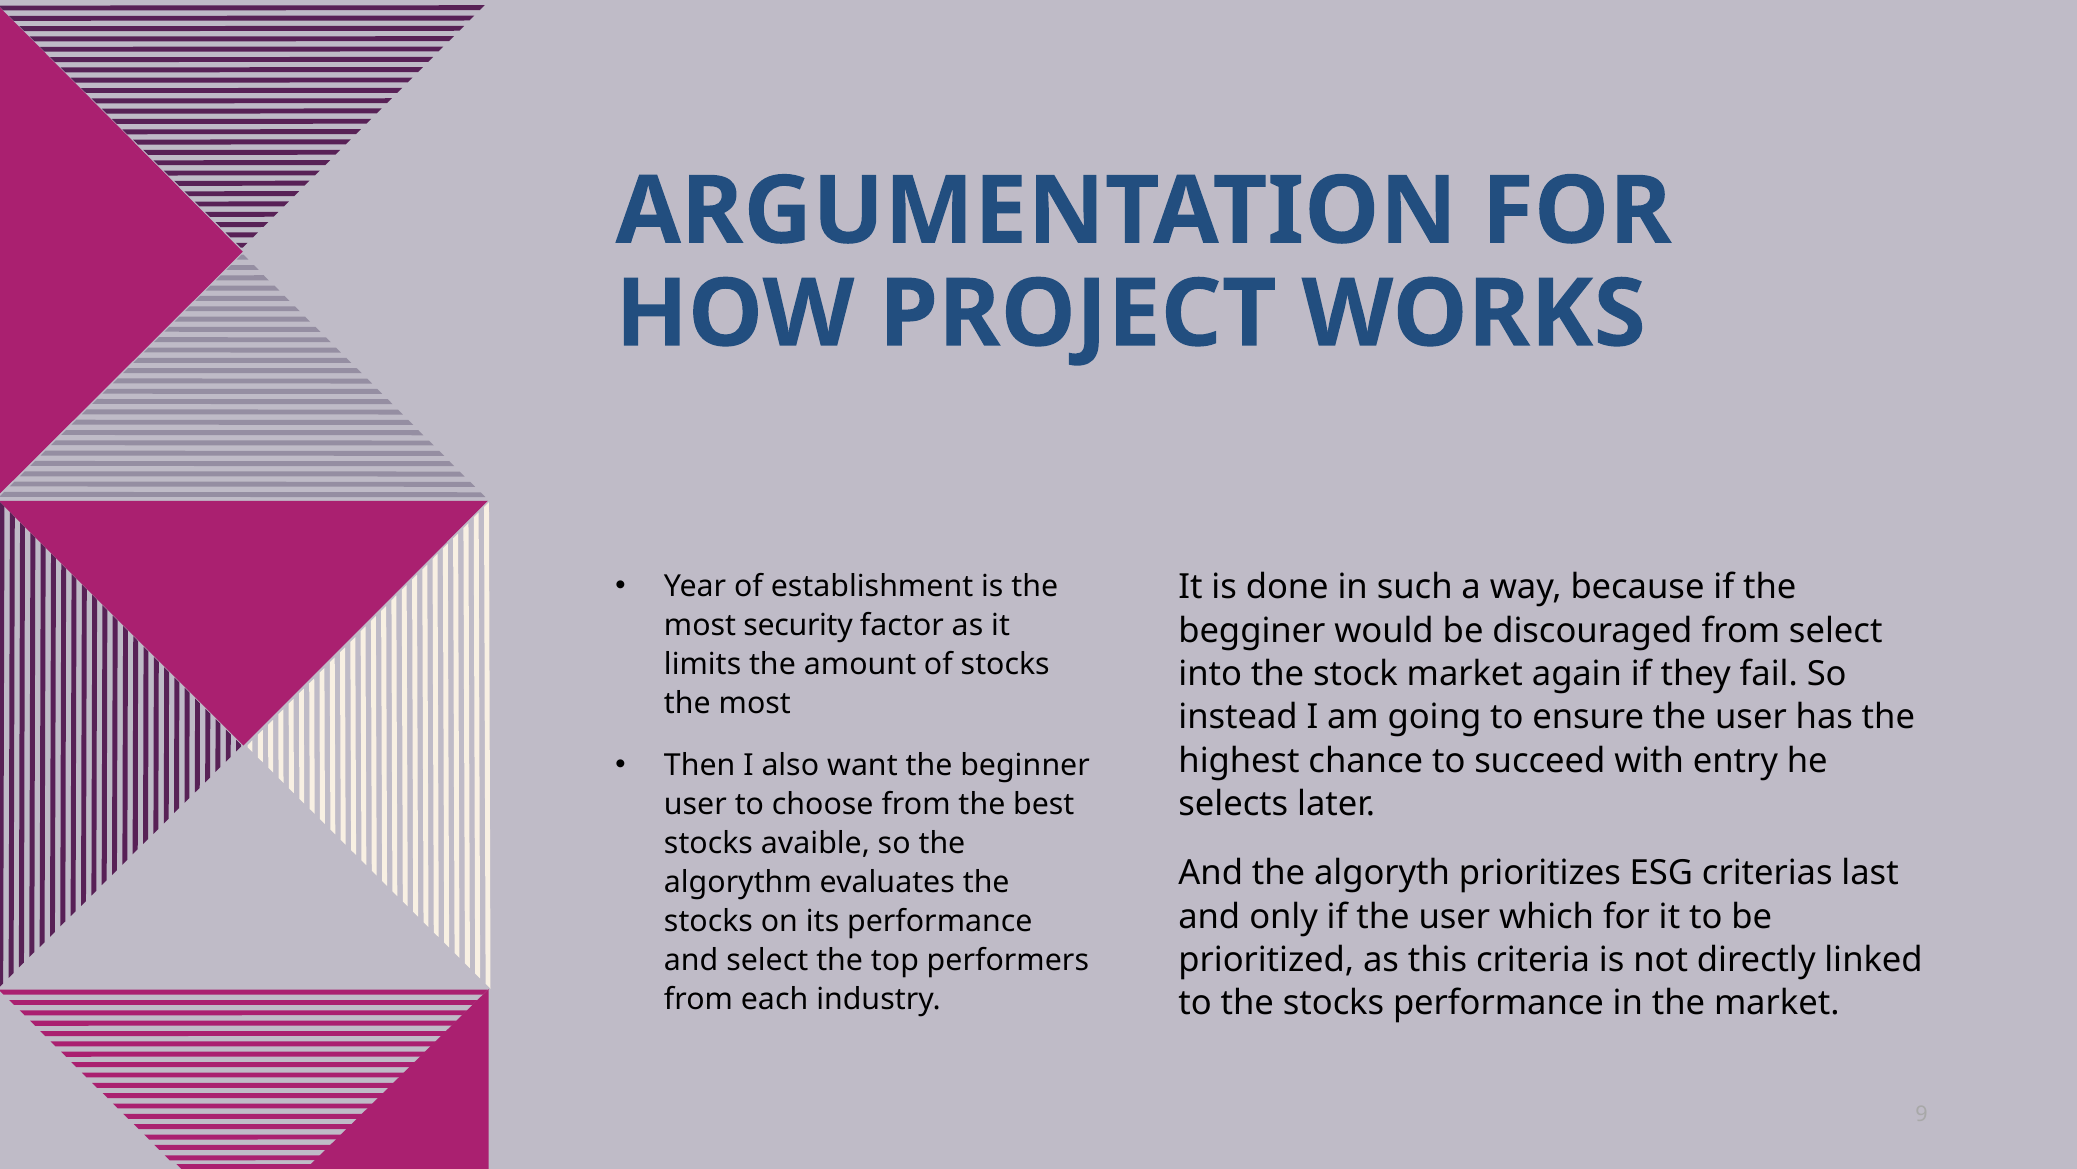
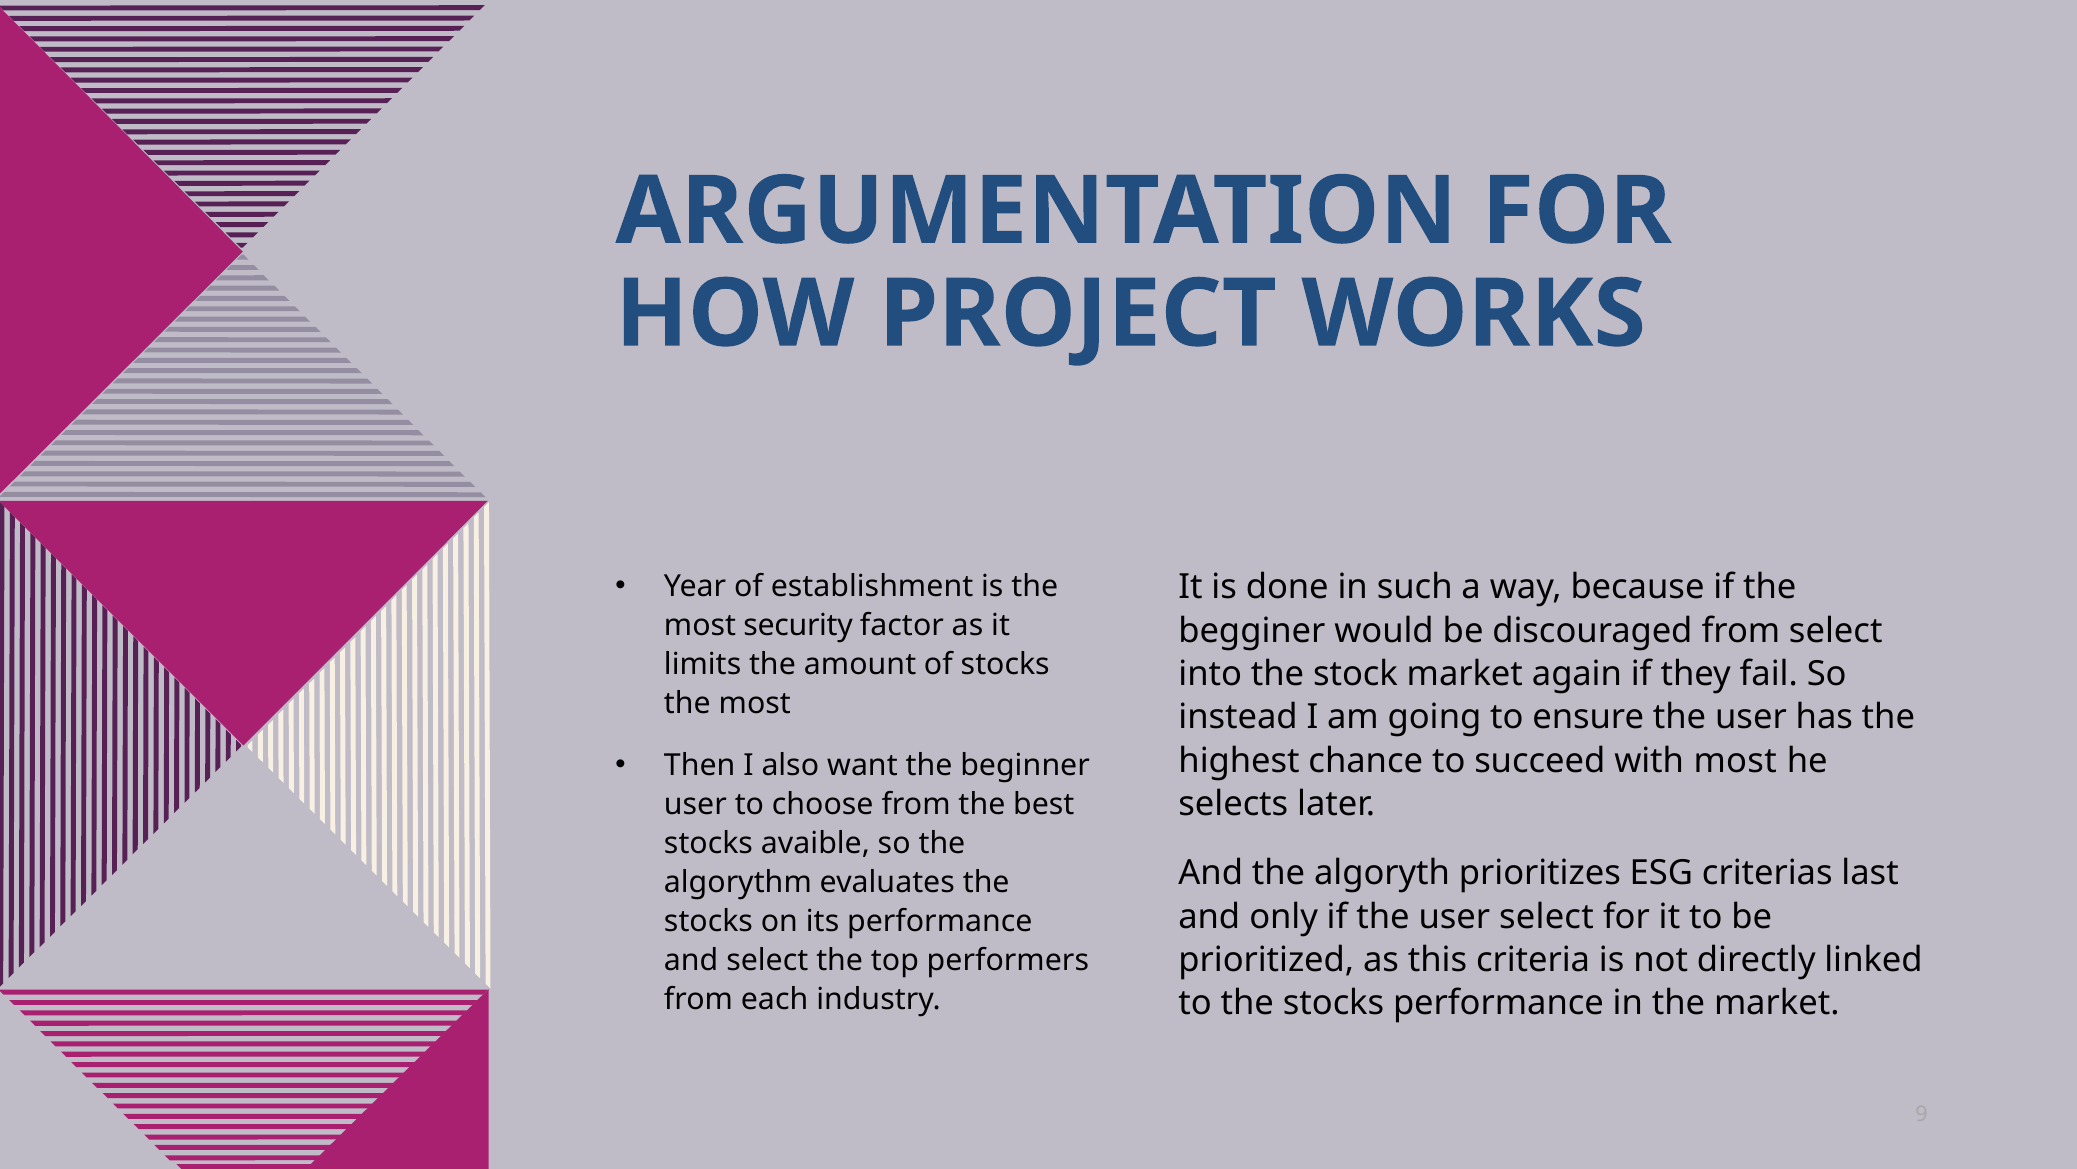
with entry: entry -> most (1735, 760)
user which: which -> select (1546, 916)
